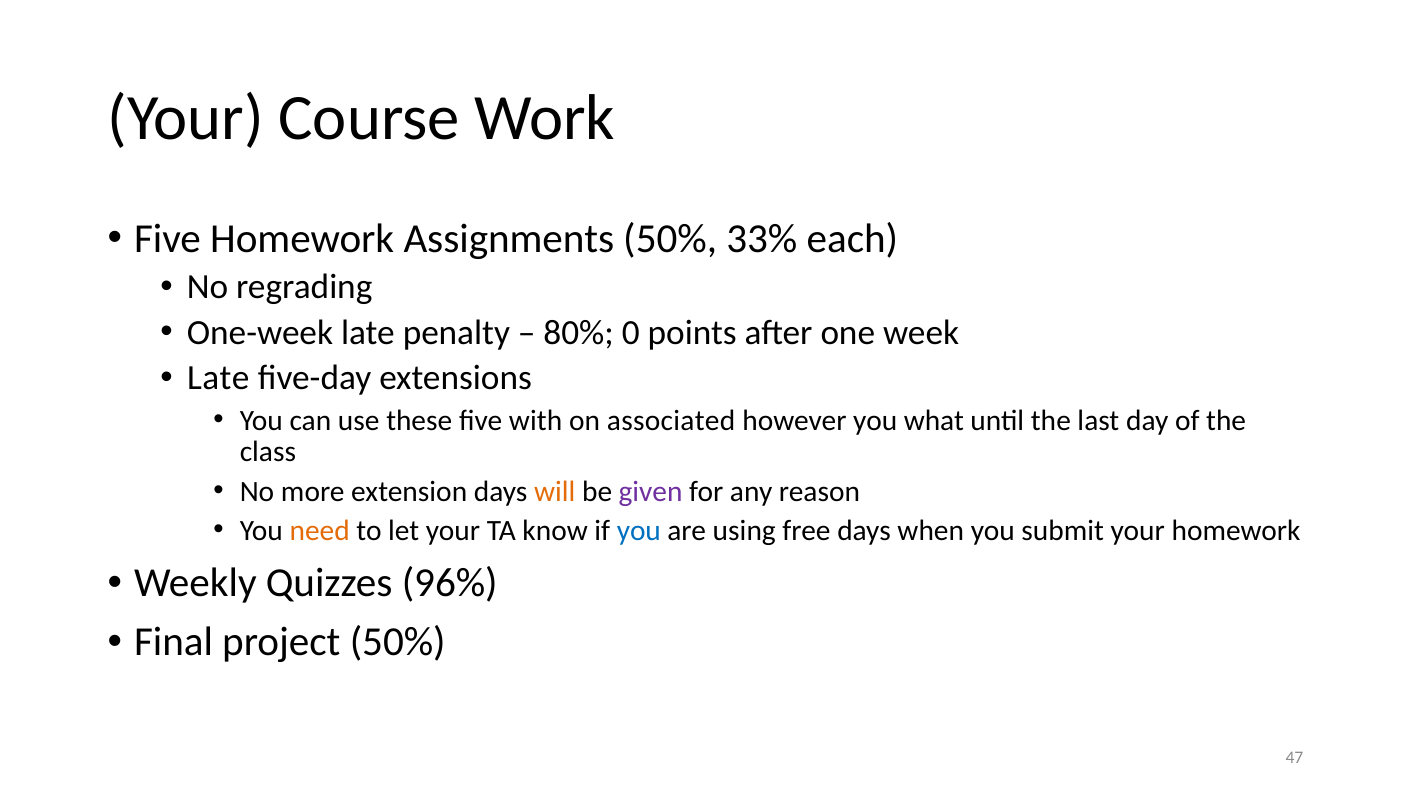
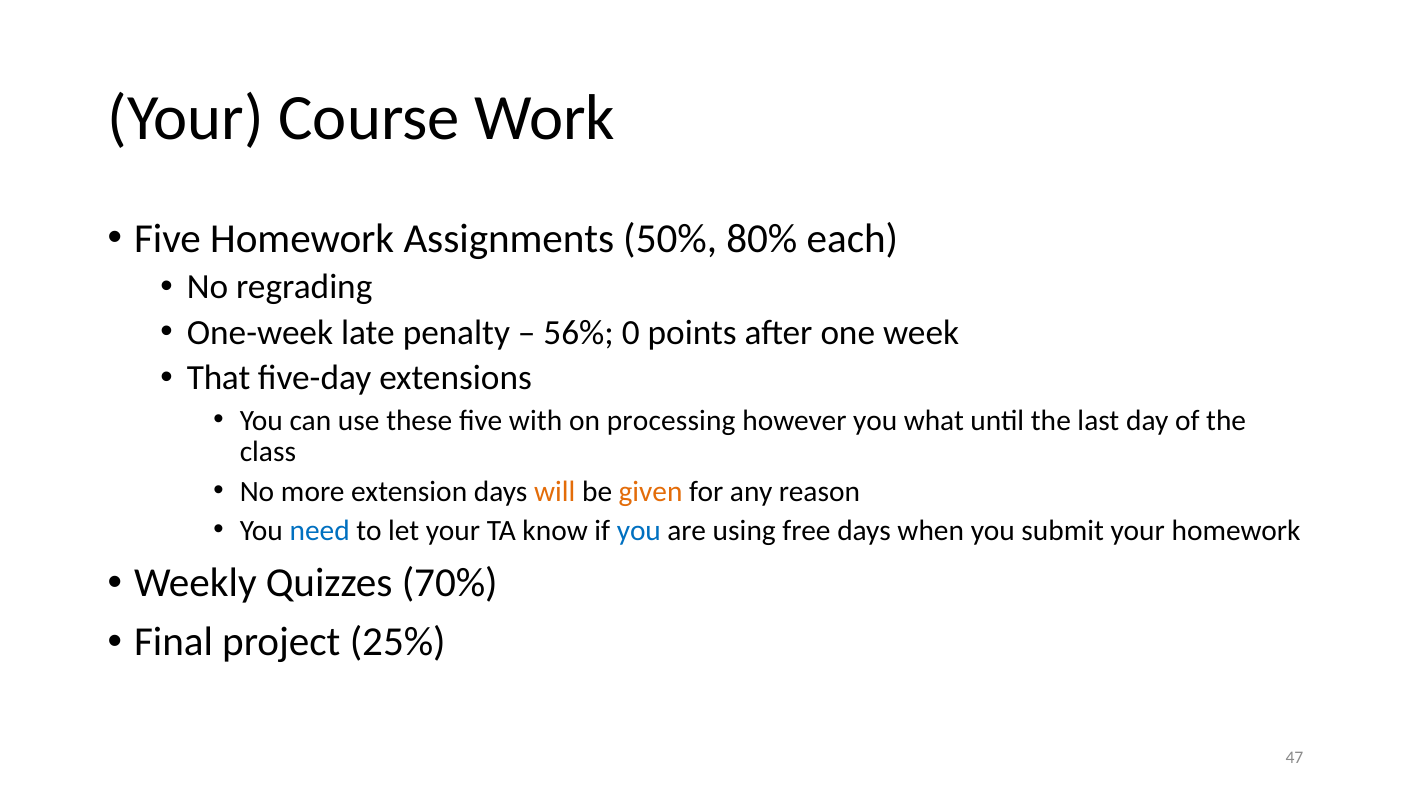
33%: 33% -> 80% (762, 239)
80%: 80% -> 56% (579, 333)
Late: Late -> That (219, 378)
associated: associated -> processing (671, 420)
given colour: purple -> orange (651, 491)
need colour: orange -> blue (320, 530)
96%: 96% -> 70% (450, 583)
project 50%: 50% -> 25% (398, 642)
